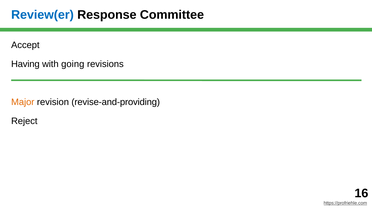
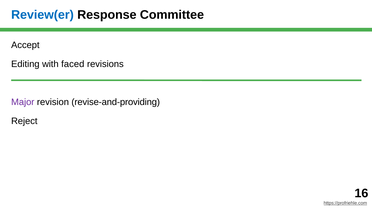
Having: Having -> Editing (25, 64)
going: going -> faced (73, 64)
Major colour: orange -> purple (23, 102)
